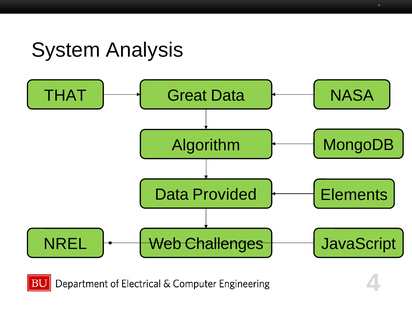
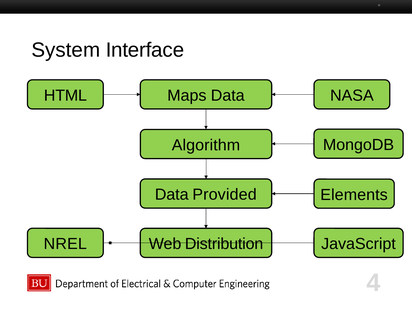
Analysis: Analysis -> Interface (145, 50)
THAT: THAT -> HTML (65, 96)
Great: Great -> Maps (187, 96)
Challenges: Challenges -> Distribution (224, 244)
